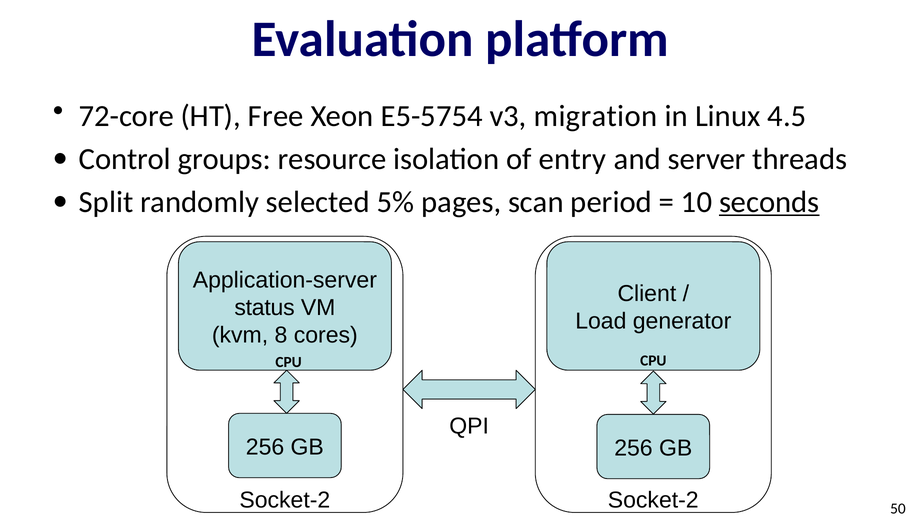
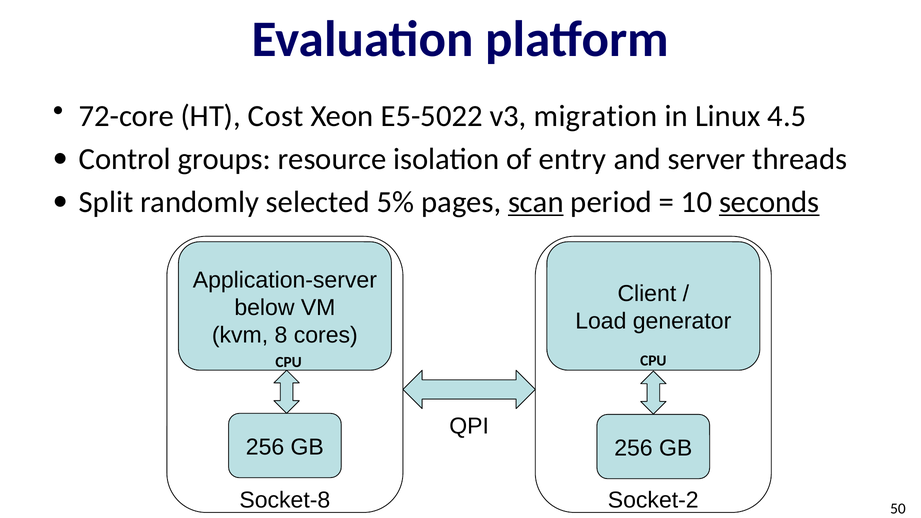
Free: Free -> Cost (276, 116)
E5-5754: E5-5754 -> E5-5022 (432, 116)
scan underline: none -> present (536, 202)
status: status -> below (264, 308)
Socket-2: Socket-2 -> Socket-8 (285, 500)
